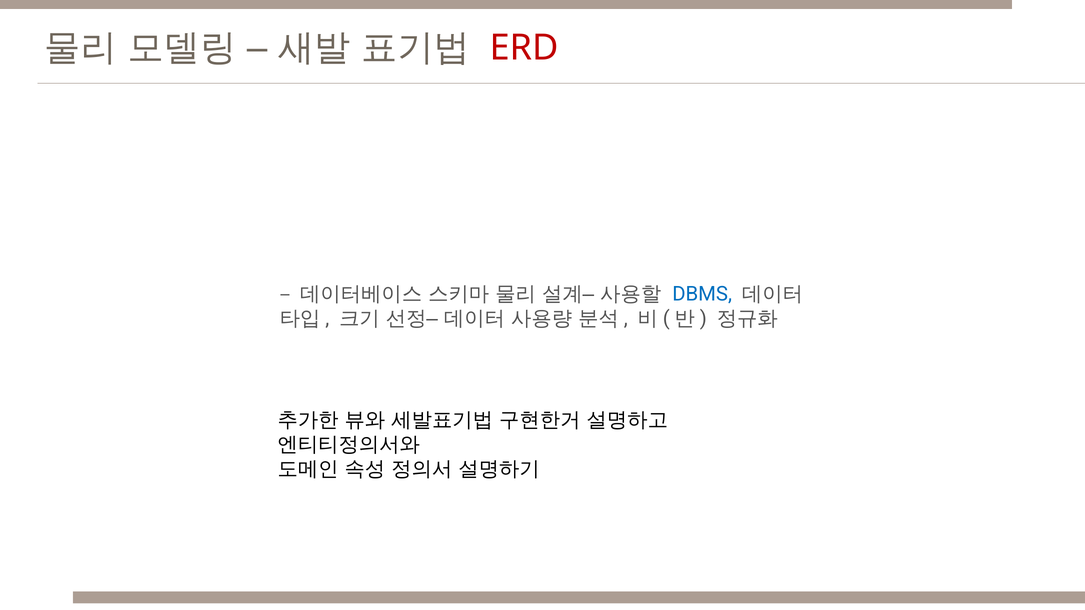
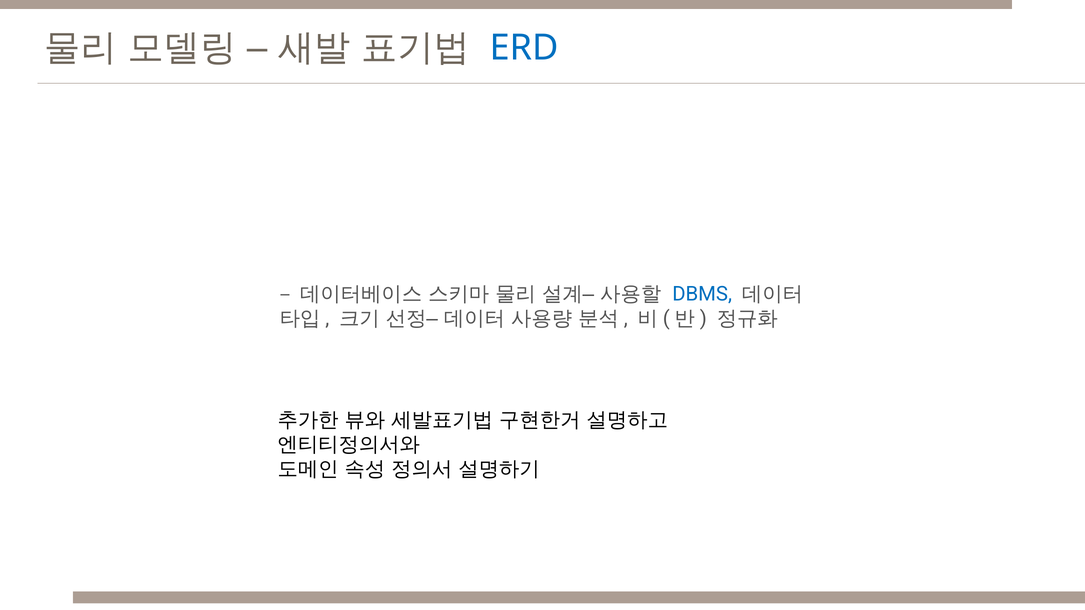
ERD colour: red -> blue (524, 48)
